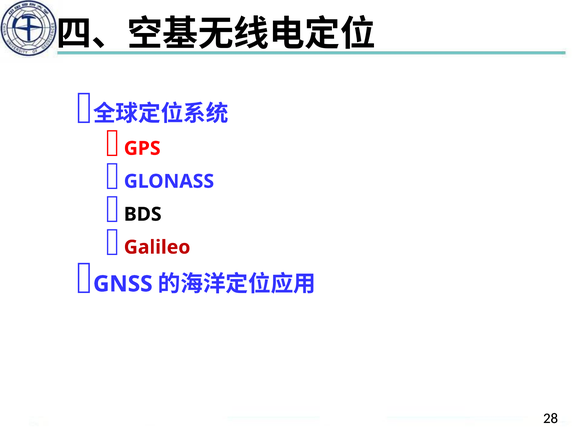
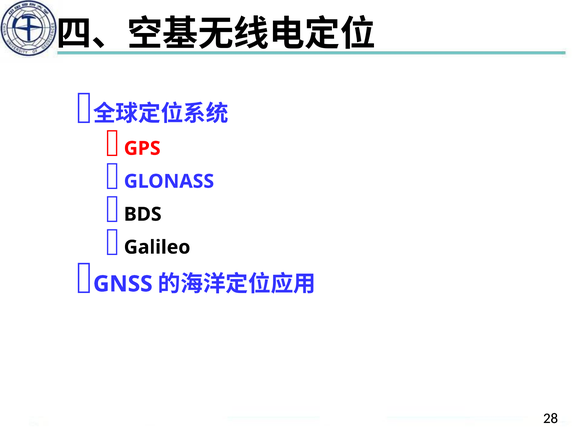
Galileo colour: red -> black (157, 247)
